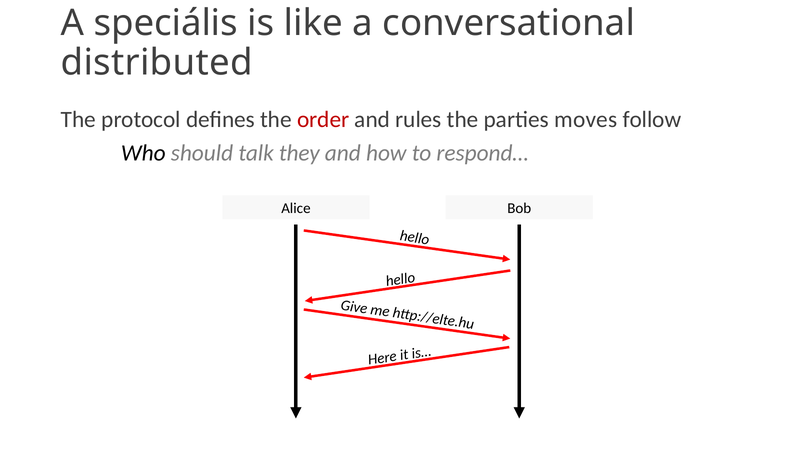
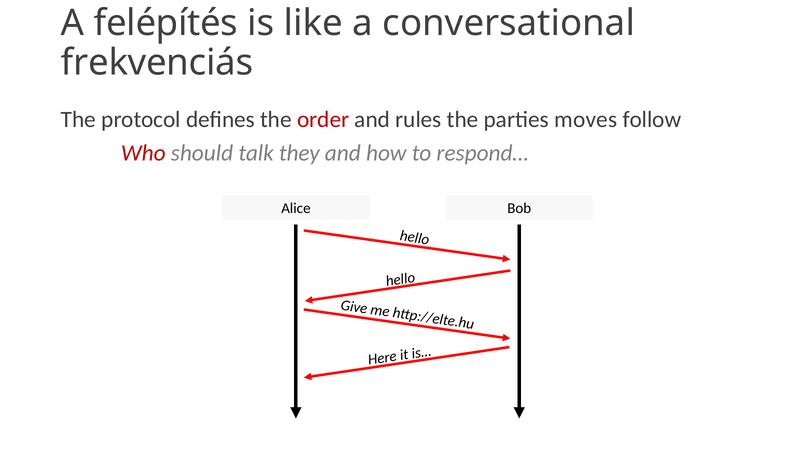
speciális: speciális -> felépítés (166, 23)
distributed: distributed -> frekvenciás (157, 63)
Who colour: black -> red (143, 153)
